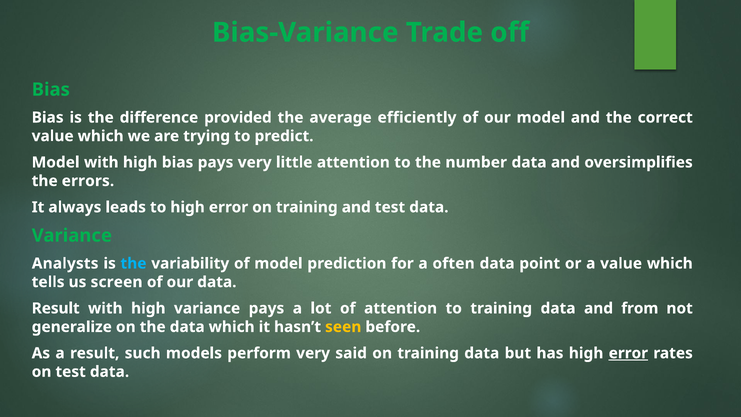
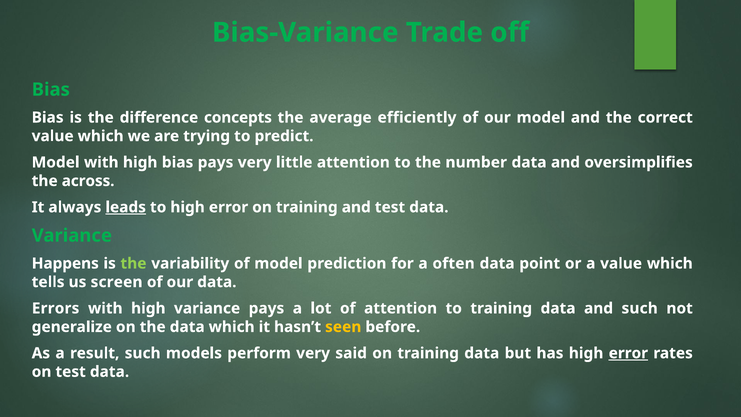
provided: provided -> concepts (238, 117)
errors: errors -> across (88, 181)
leads underline: none -> present (126, 207)
Analysts: Analysts -> Happens (65, 263)
the colour: light blue -> light green (133, 263)
Result: Result -> Errors (56, 308)
and from: from -> such (640, 308)
